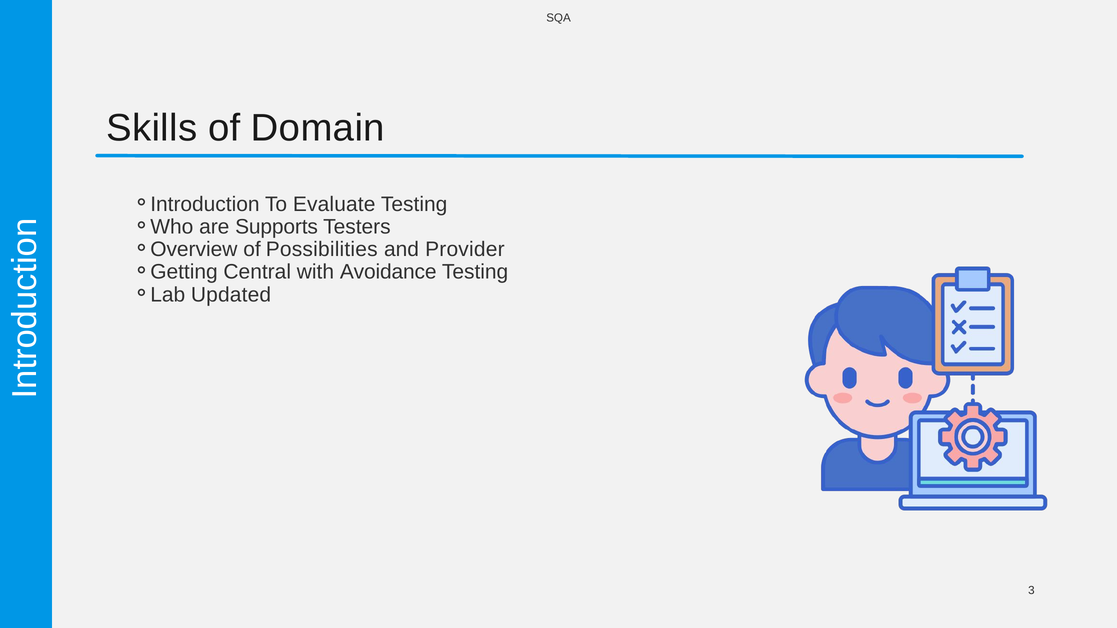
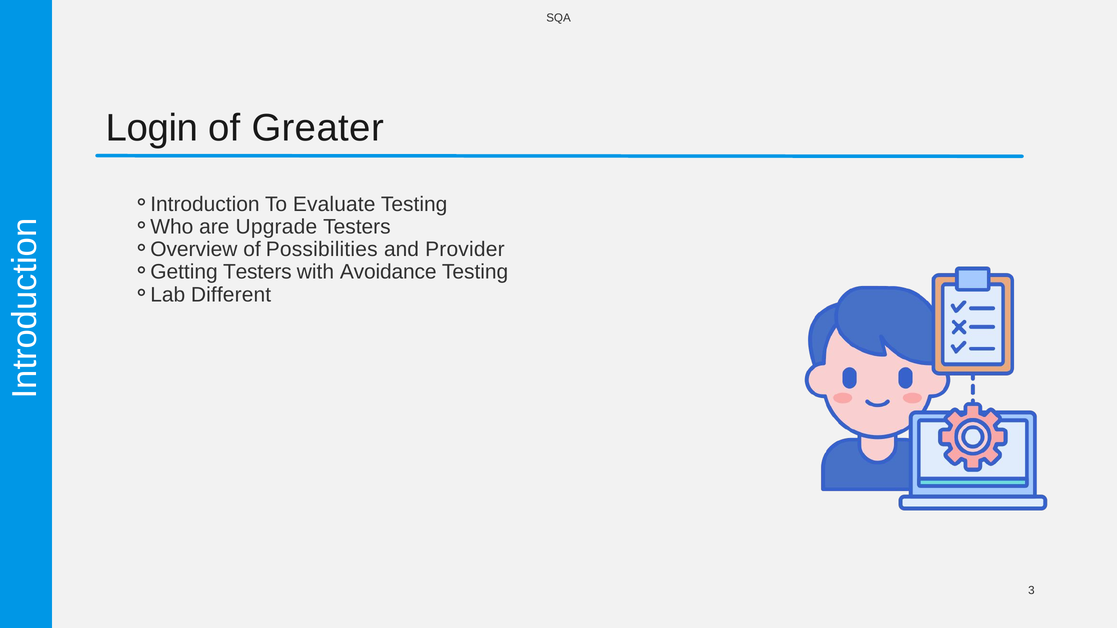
Skills: Skills -> Login (152, 128)
Domain: Domain -> Greater (318, 128)
Supports: Supports -> Upgrade (276, 227)
Central: Central -> Testers (257, 272)
Updated: Updated -> Different (231, 295)
